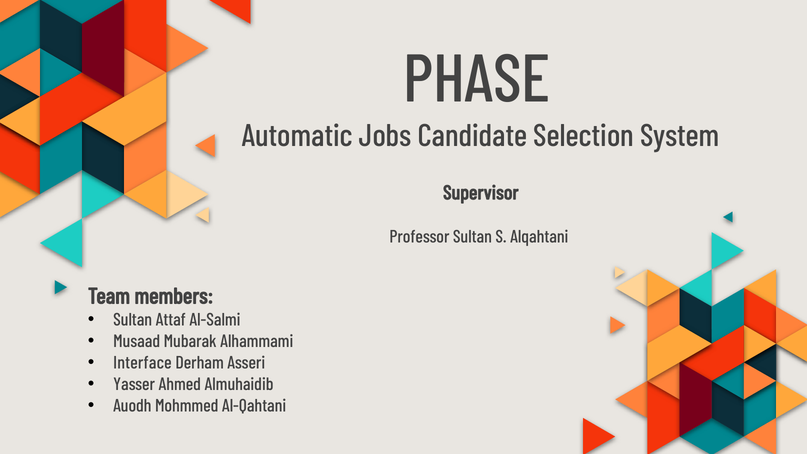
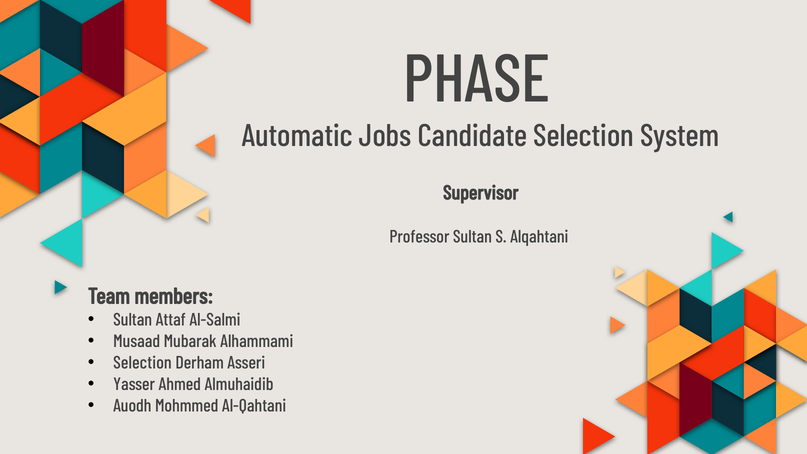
Interface: Interface -> Selection (142, 363)
